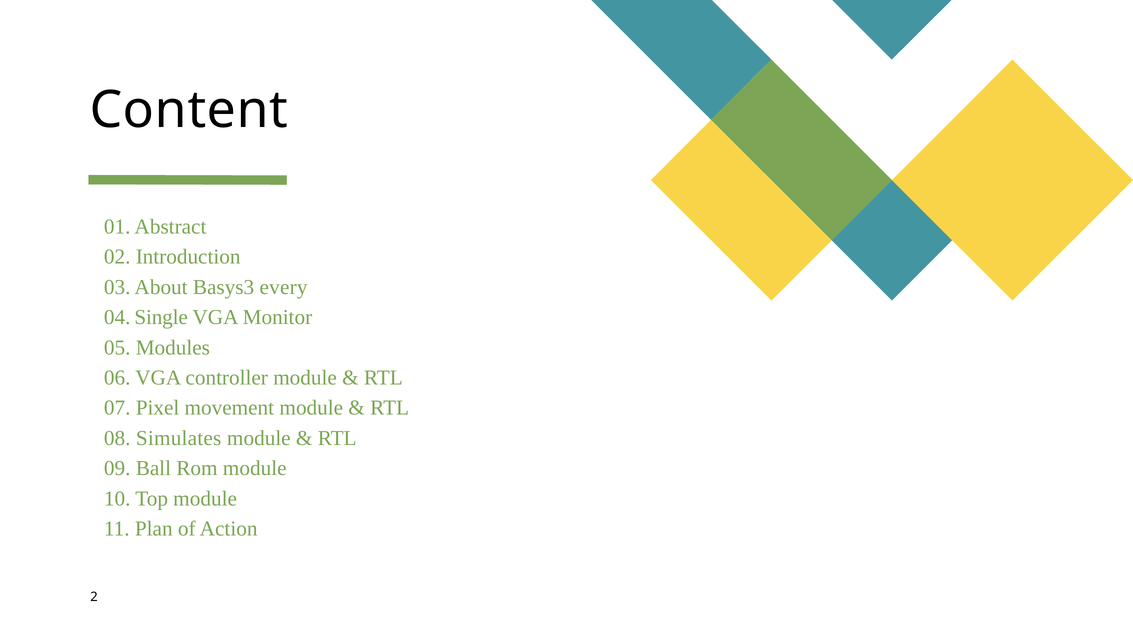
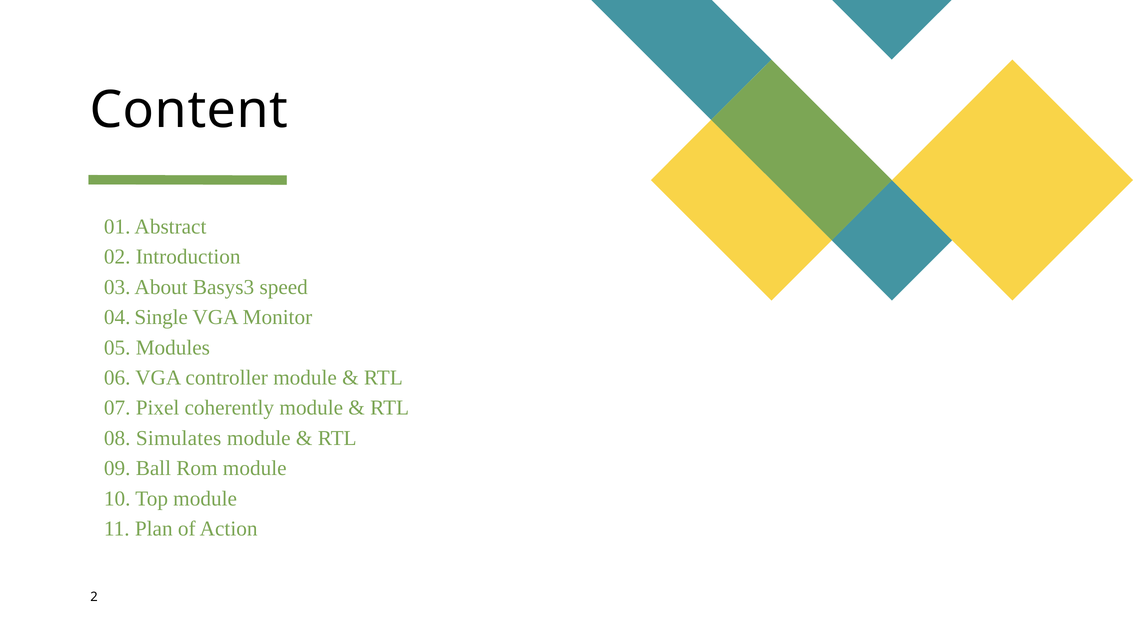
every: every -> speed (284, 287)
movement: movement -> coherently (229, 408)
